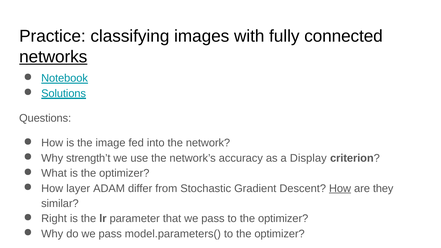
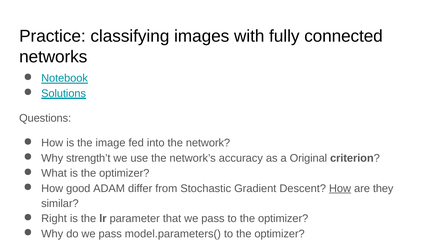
networks underline: present -> none (53, 57)
Display: Display -> Original (308, 158)
layer: layer -> good (78, 188)
